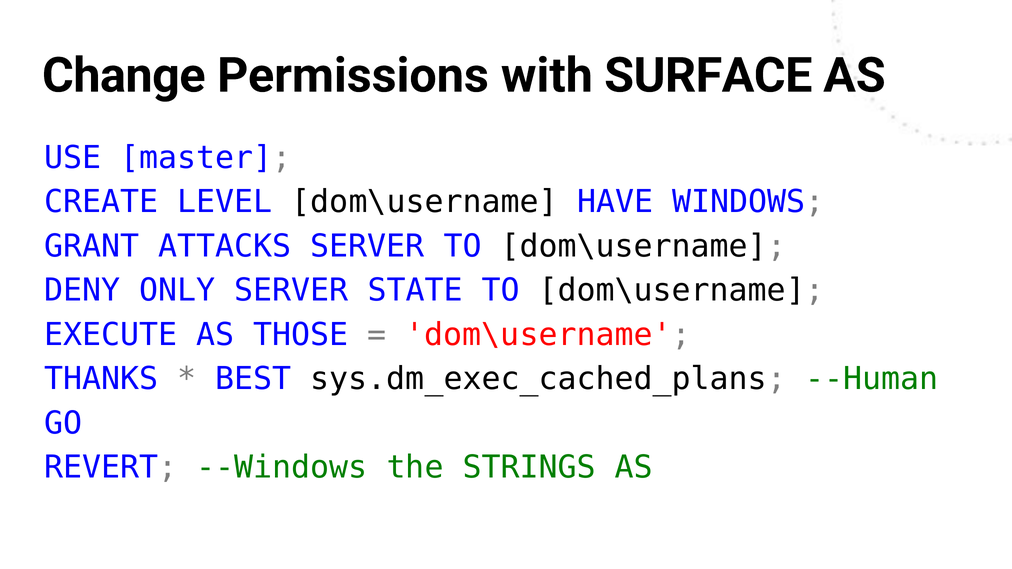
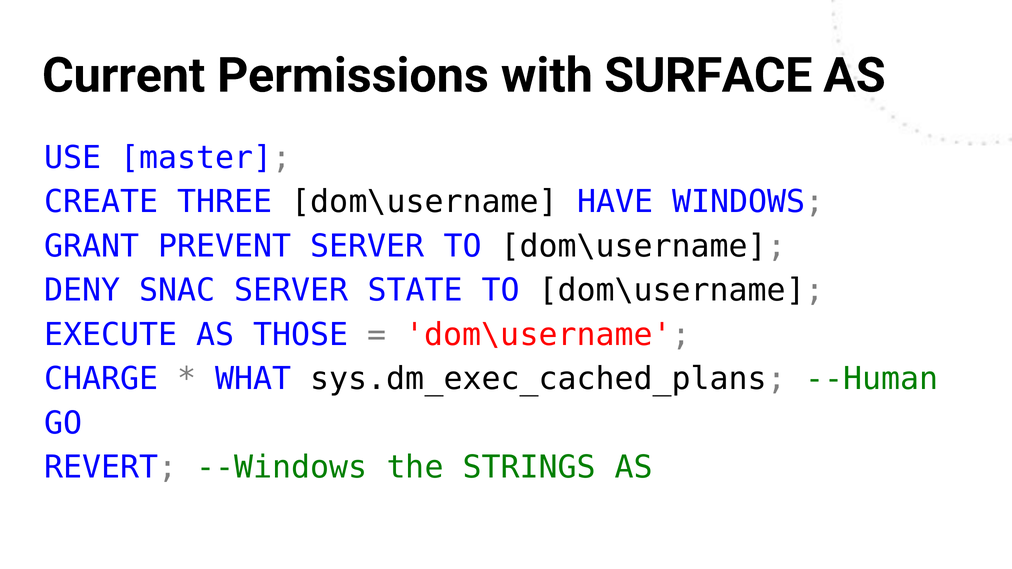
Change: Change -> Current (124, 76)
LEVEL: LEVEL -> THREE (225, 202)
ATTACKS: ATTACKS -> PREVENT (225, 246)
ONLY: ONLY -> SNAC (177, 291)
THANKS: THANKS -> CHARGE (101, 379)
BEST: BEST -> WHAT (253, 379)
